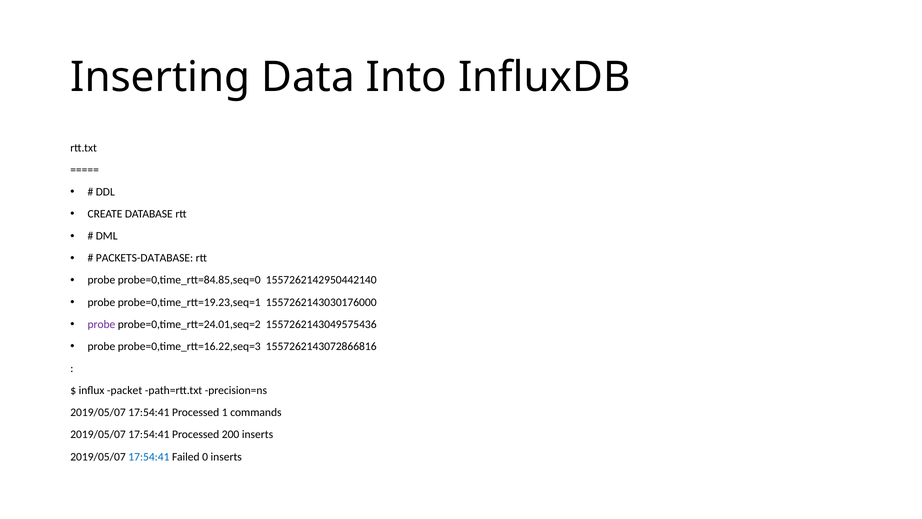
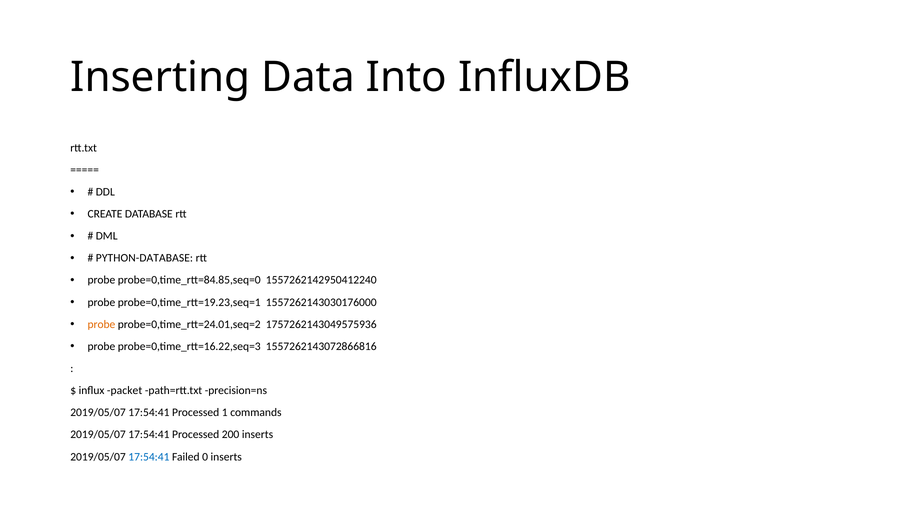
PACKETS-DATABASE: PACKETS-DATABASE -> PYTHON-DATABASE (144, 258)
1557262142950442140: 1557262142950442140 -> 1557262142950412240 (321, 280)
probe colour: purple -> orange (101, 324)
1557262143049575436: 1557262143049575436 -> 1757262143049575936 (321, 324)
